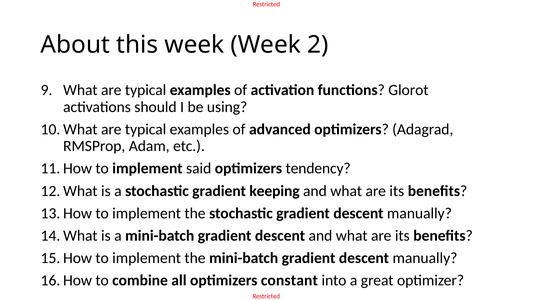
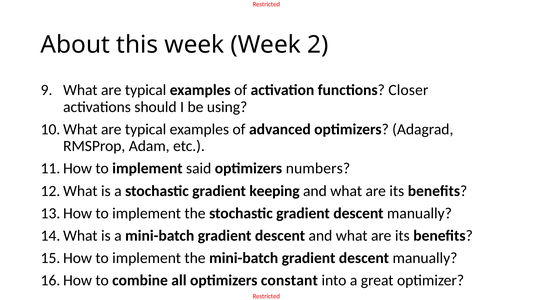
Glorot: Glorot -> Closer (408, 90)
tendency: tendency -> numbers (318, 168)
